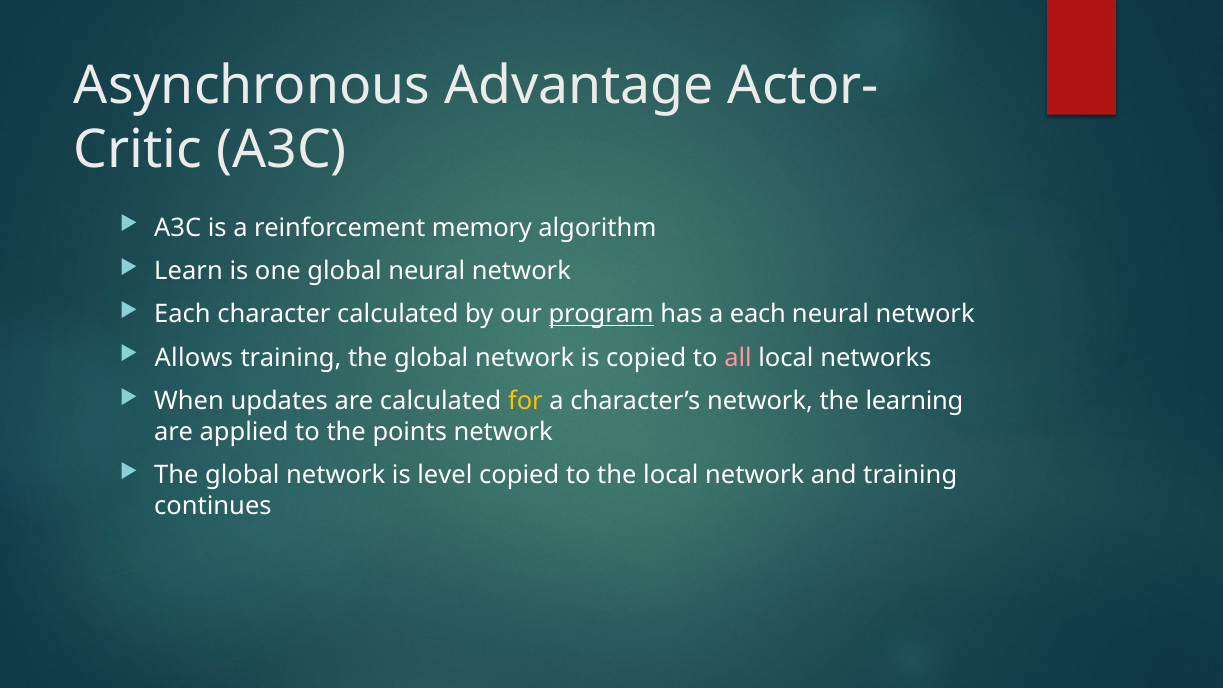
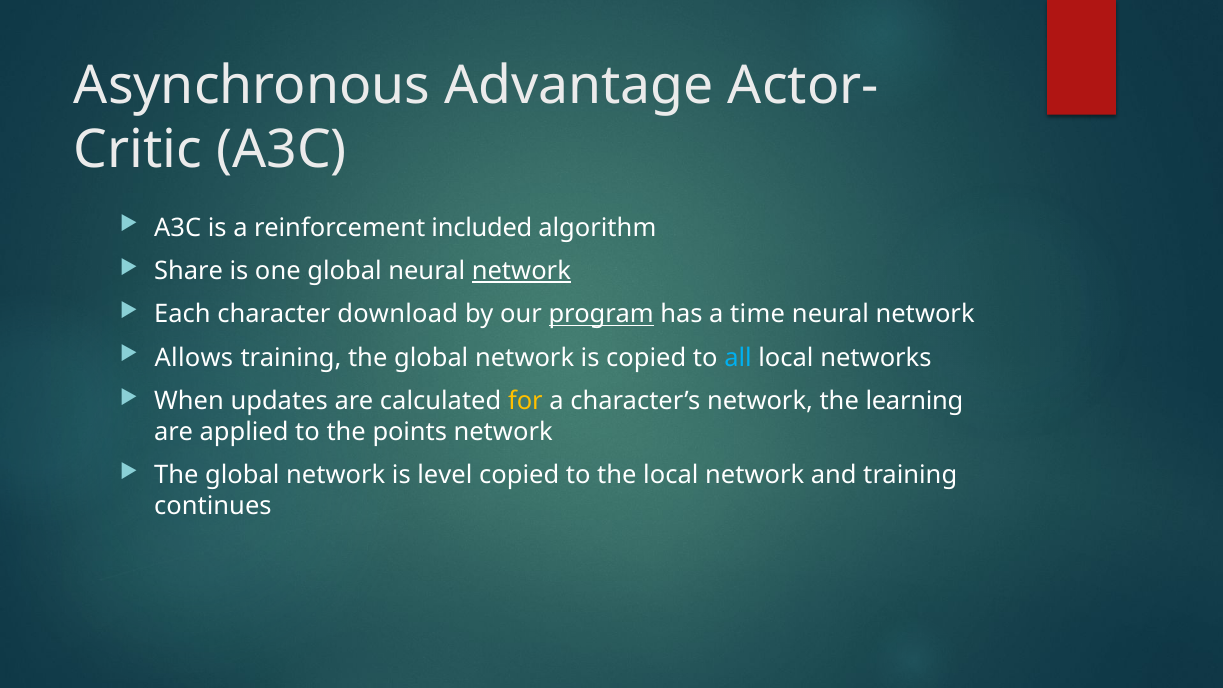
memory: memory -> included (482, 228)
Learn: Learn -> Share (189, 271)
network underline: none -> present (521, 271)
character calculated: calculated -> download (398, 314)
a each: each -> time (758, 314)
all colour: pink -> light blue (738, 358)
